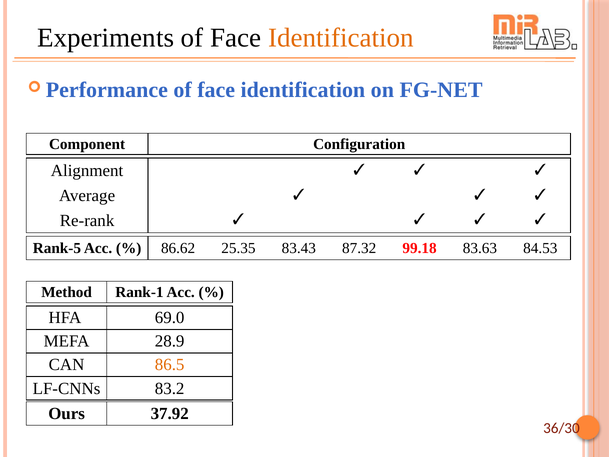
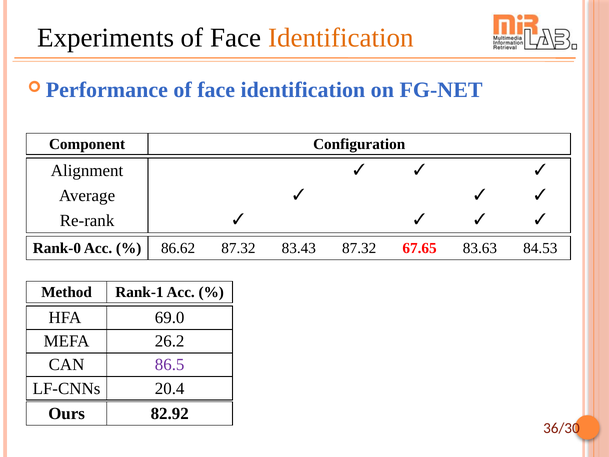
Rank-5: Rank-5 -> Rank-0 (57, 248)
86.62 25.35: 25.35 -> 87.32 (238, 248)
99.18: 99.18 -> 67.65 (420, 248)
28.9: 28.9 -> 26.2 (170, 341)
86.5 colour: orange -> purple (170, 365)
83.2: 83.2 -> 20.4 (170, 388)
37.92: 37.92 -> 82.92 (170, 413)
